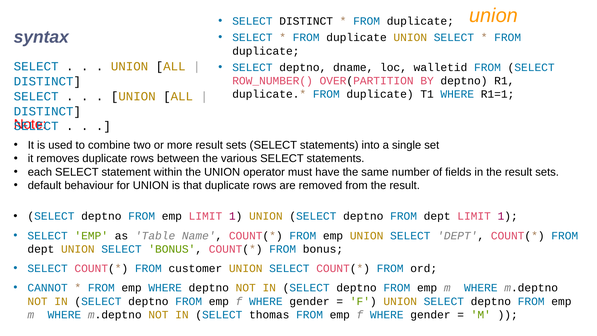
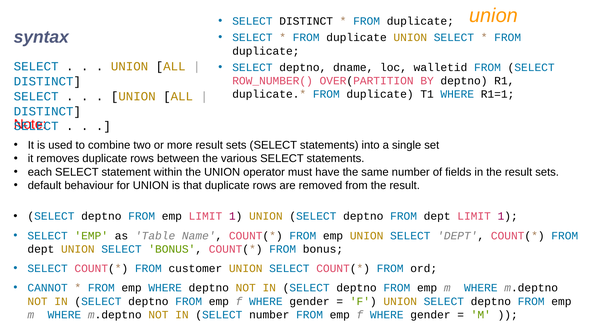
SELECT thomas: thomas -> number (269, 315)
